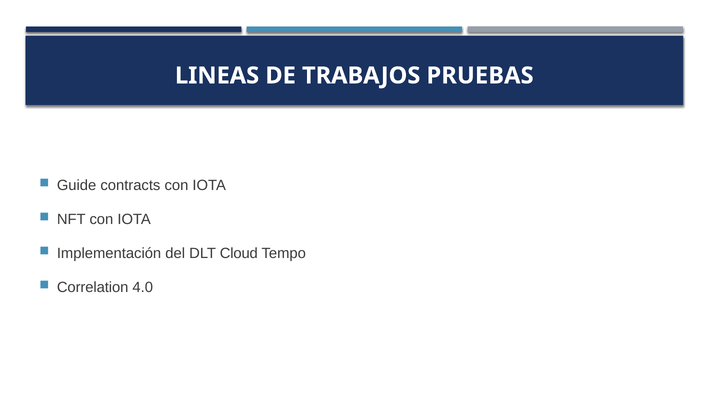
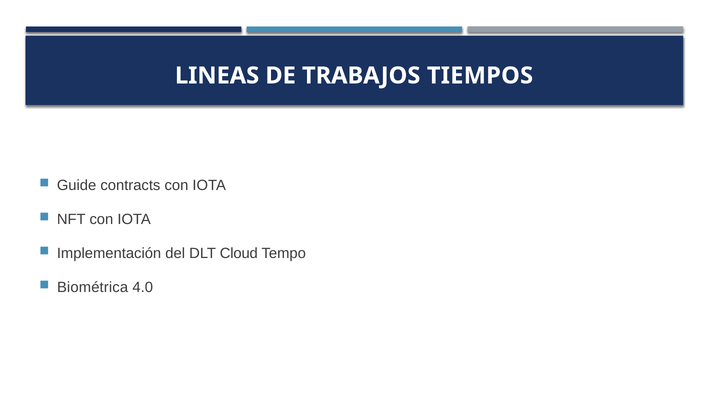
PRUEBAS: PRUEBAS -> TIEMPOS (480, 76)
Correlation: Correlation -> Biométrica (93, 287)
